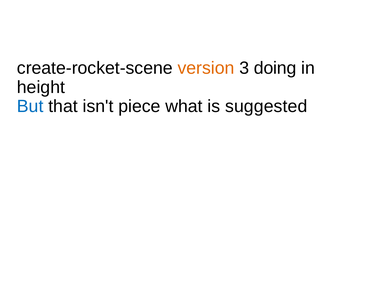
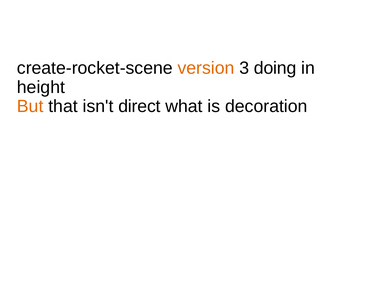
But colour: blue -> orange (30, 106)
piece: piece -> direct (139, 106)
suggested: suggested -> decoration (266, 106)
